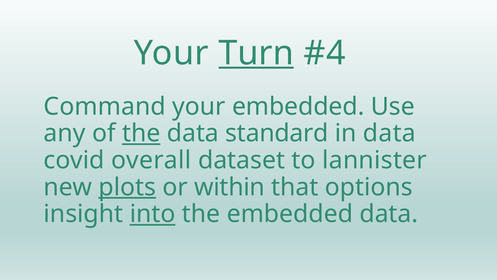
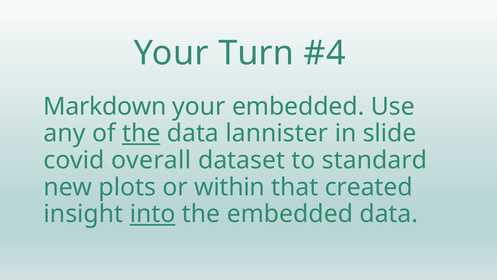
Turn underline: present -> none (256, 53)
Command: Command -> Markdown (105, 106)
standard: standard -> lannister (277, 133)
in data: data -> slide (390, 133)
lannister: lannister -> standard (375, 160)
plots underline: present -> none (127, 187)
options: options -> created (369, 187)
